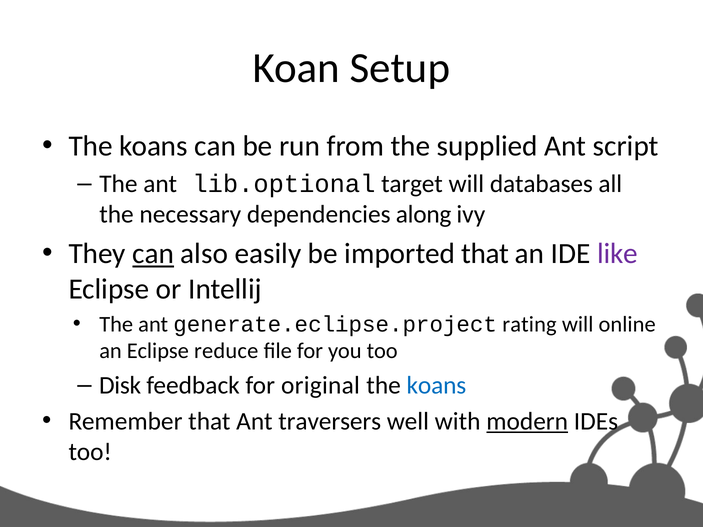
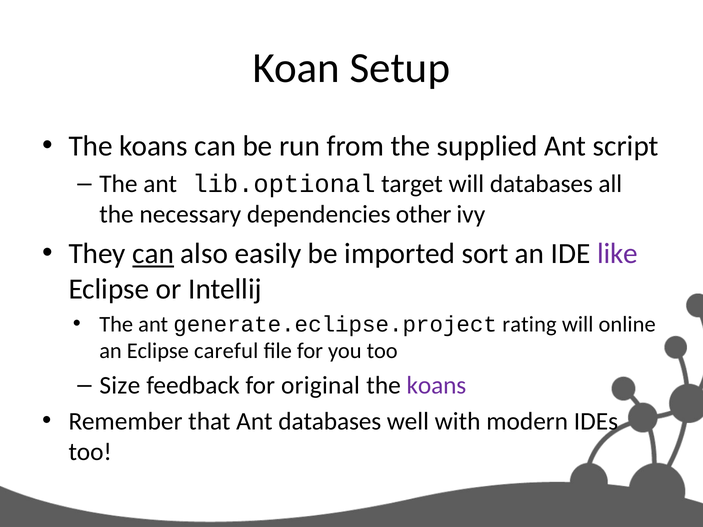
along: along -> other (424, 215)
imported that: that -> sort (485, 254)
reduce: reduce -> careful (226, 351)
Disk: Disk -> Size (120, 386)
koans colour: blue -> purple (436, 386)
Ant traversers: traversers -> databases (330, 422)
modern underline: present -> none (527, 422)
